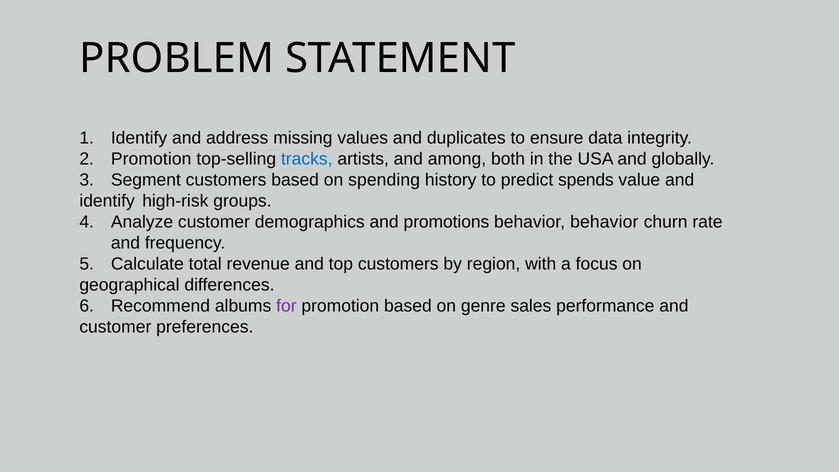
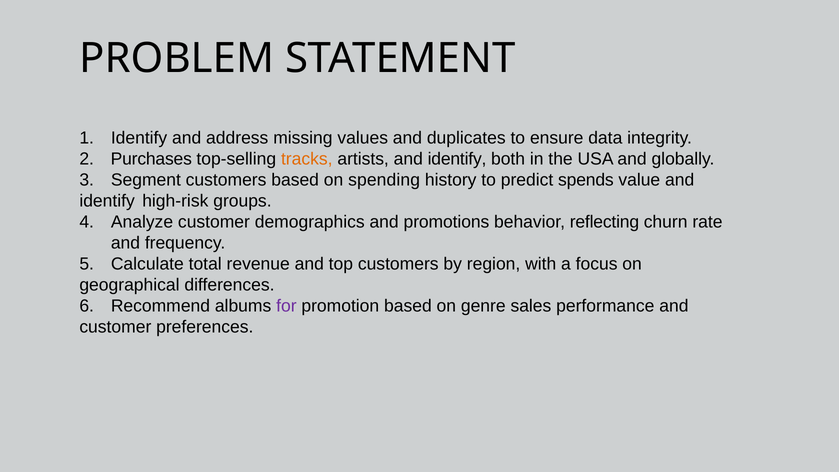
2 Promotion: Promotion -> Purchases (151, 159)
tracks colour: blue -> orange (307, 159)
artists and among: among -> identify (457, 159)
behavior behavior: behavior -> reflecting (604, 222)
